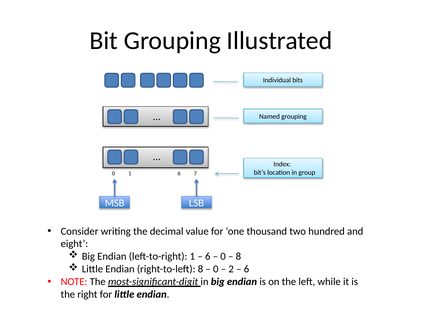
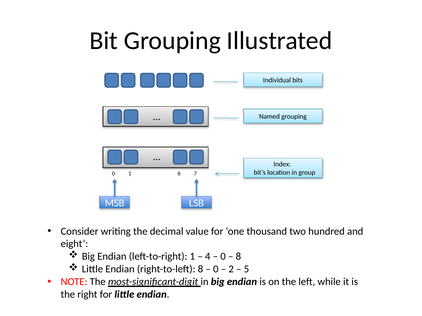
6: 6 -> 4 (208, 257)
6: 6 -> 5 (246, 270)
